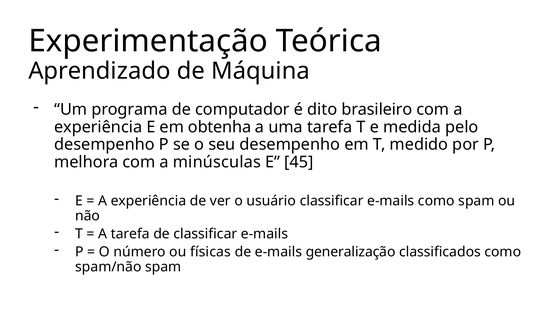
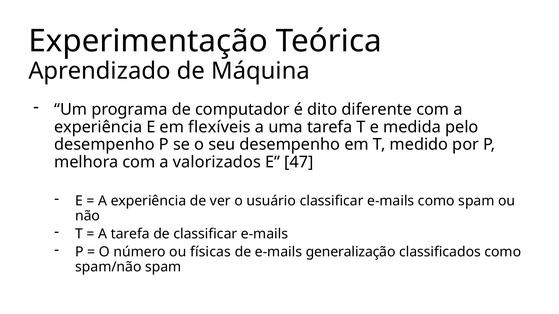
brasileiro: brasileiro -> diferente (377, 110)
obtenha: obtenha -> flexíveis (219, 127)
minúsculas: minúsculas -> valorizados (217, 162)
45: 45 -> 47 (299, 162)
